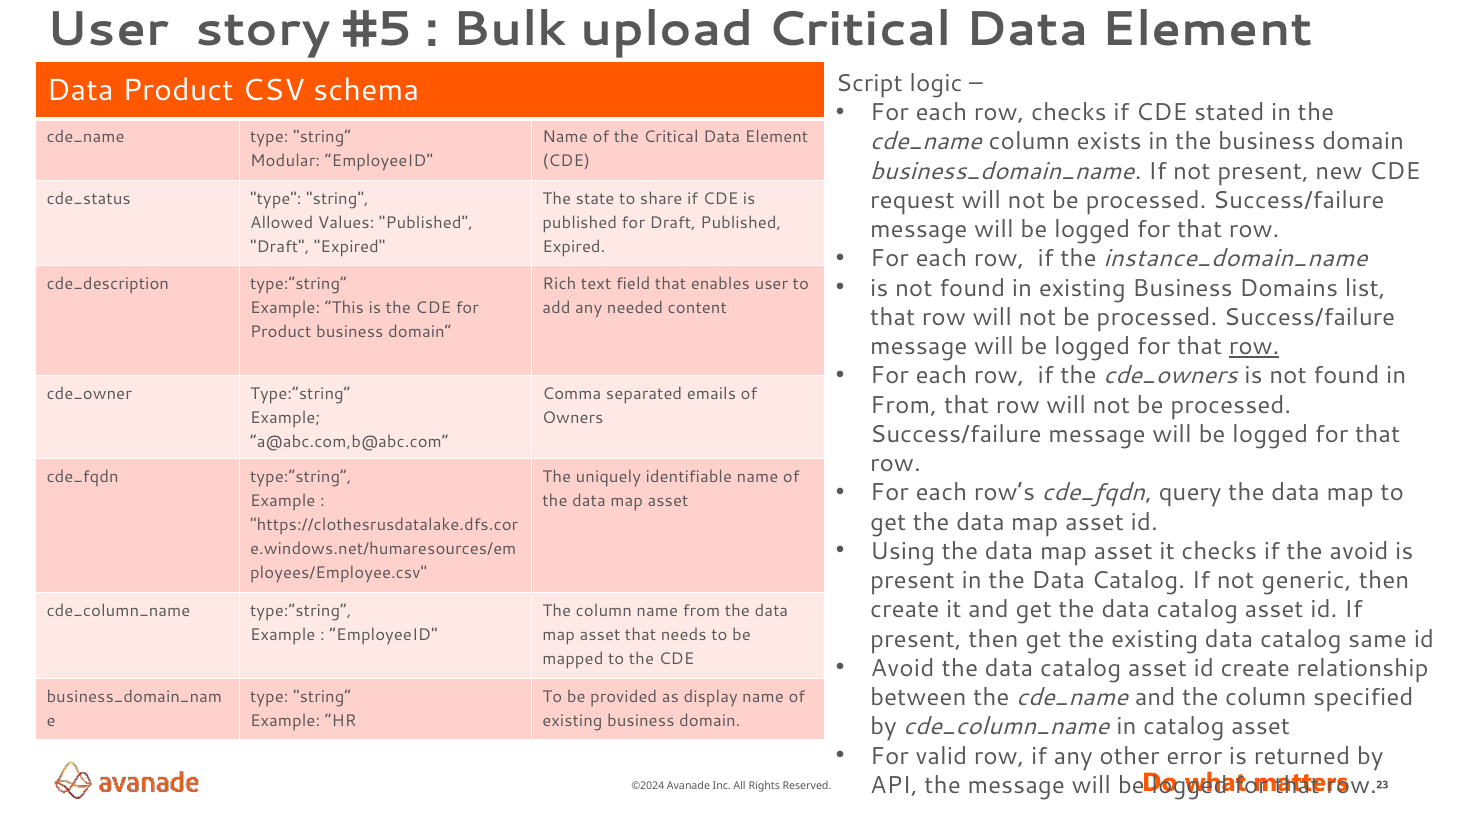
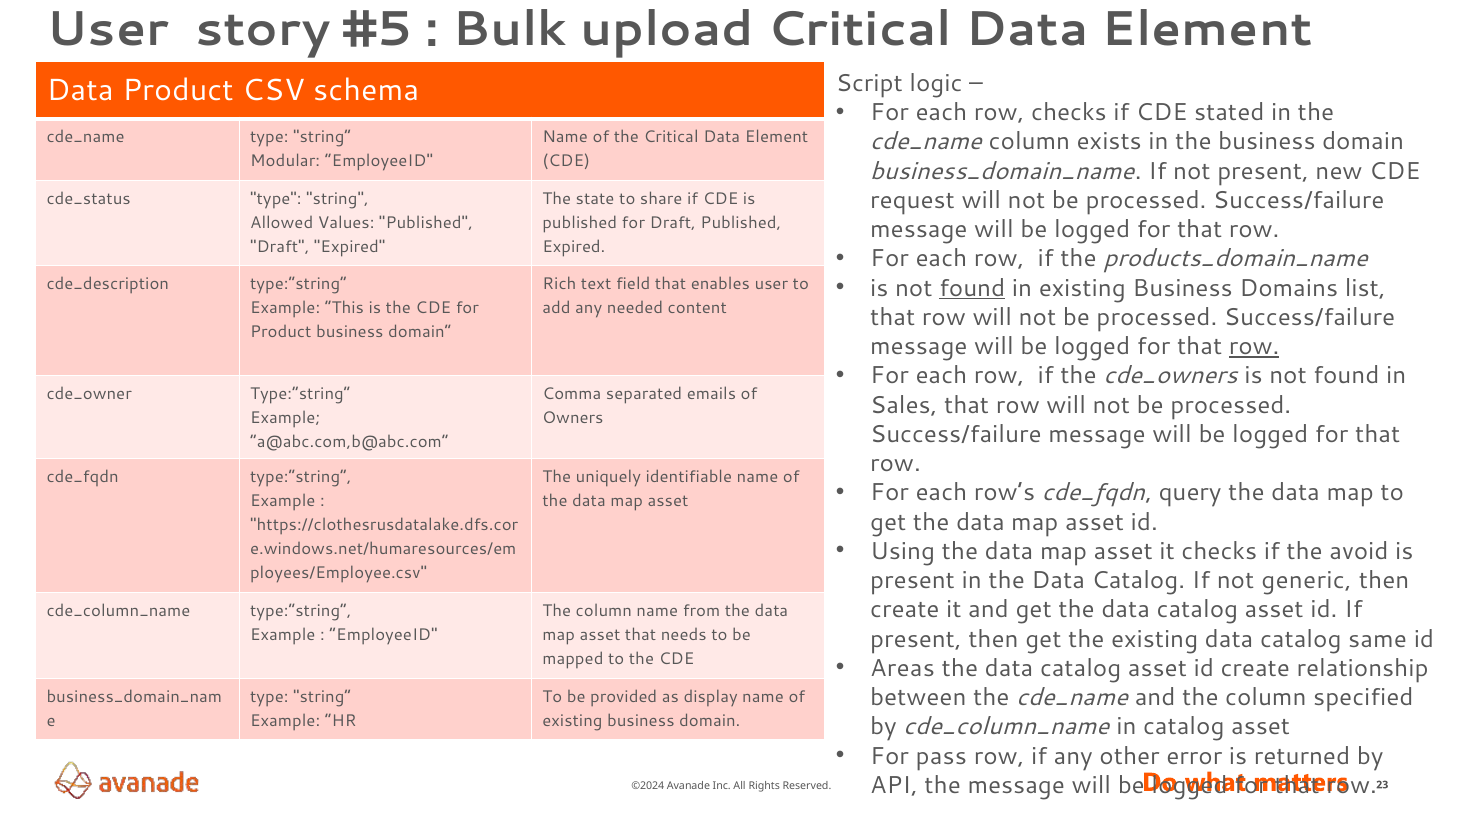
instance_domain_name: instance_domain_name -> products_domain_name (1236, 259)
found underline: none -> present (972, 288)
From: From -> Sales (904, 405)
Avoid: Avoid -> Areas (903, 668)
valid: valid -> pass (941, 756)
